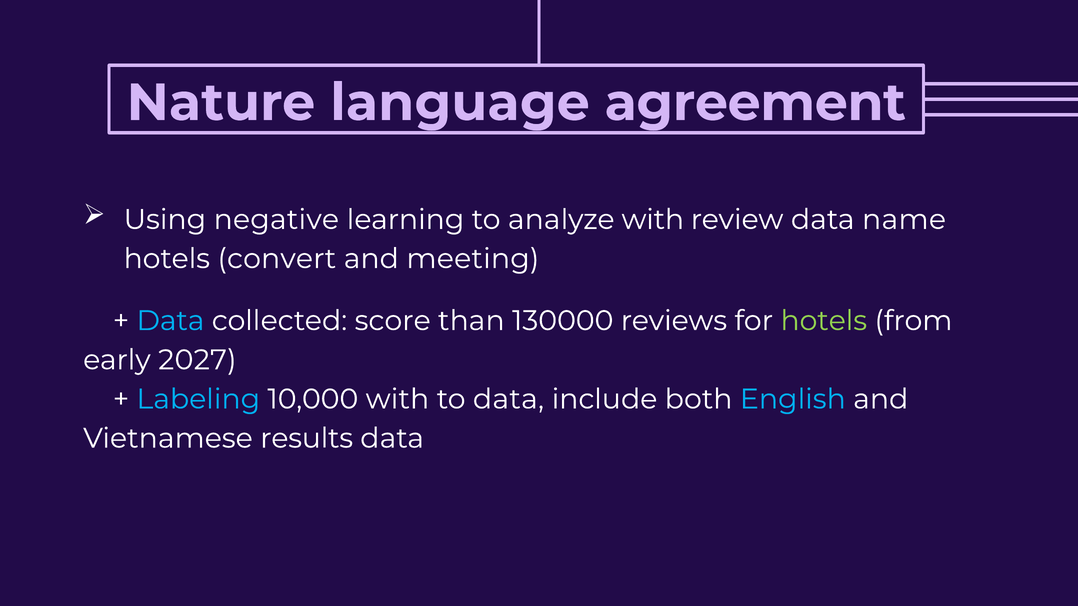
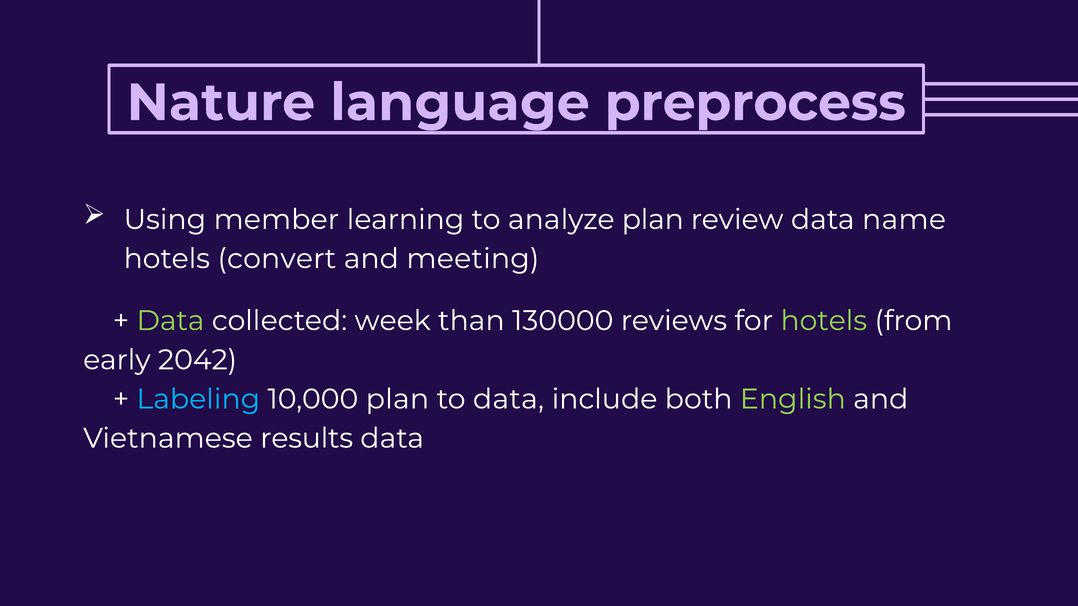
agreement: agreement -> preprocess (755, 103)
negative: negative -> member (276, 220)
analyze with: with -> plan (653, 220)
Data colour: light blue -> light green (170, 321)
score: score -> week (393, 321)
2027: 2027 -> 2042 (198, 360)
10,000 with: with -> plan (397, 399)
English colour: light blue -> light green (793, 399)
